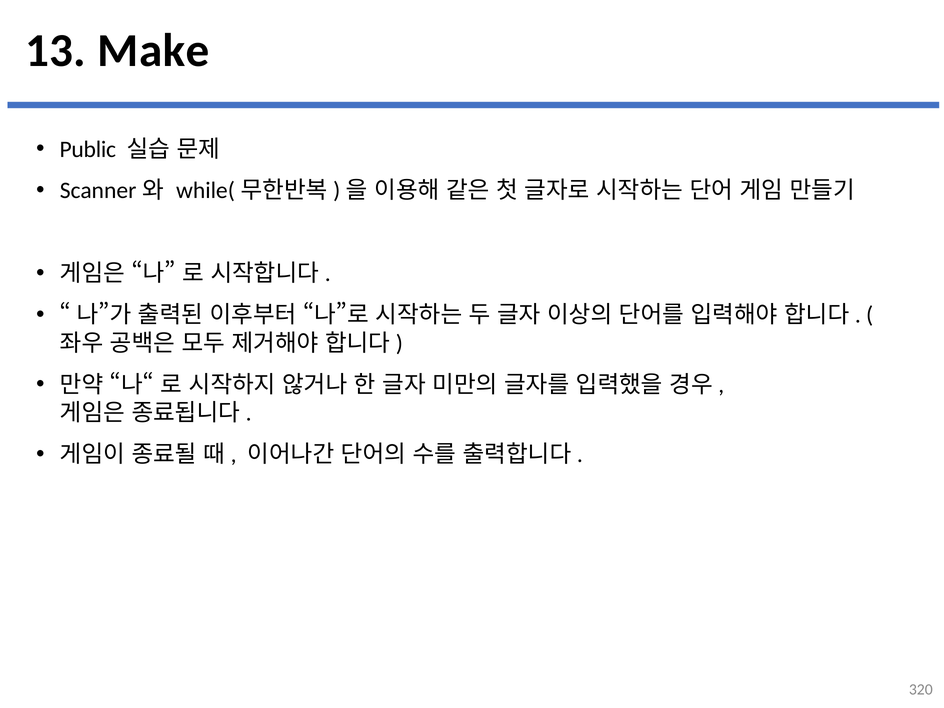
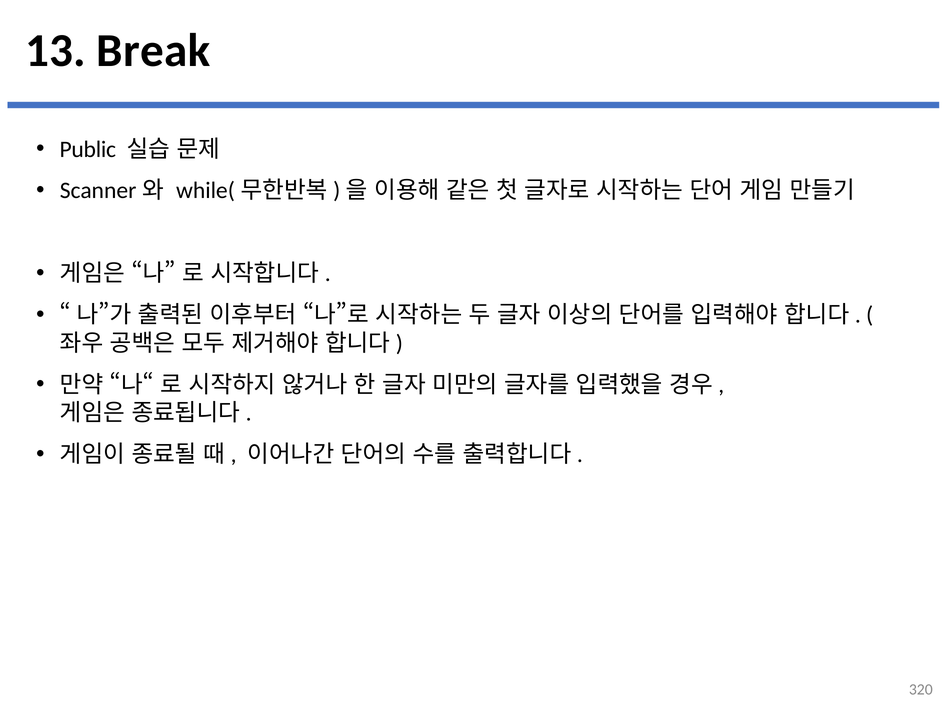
Make: Make -> Break (153, 51)
